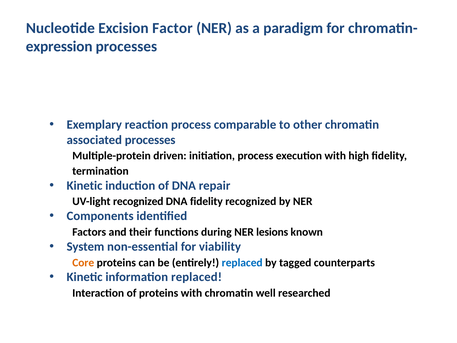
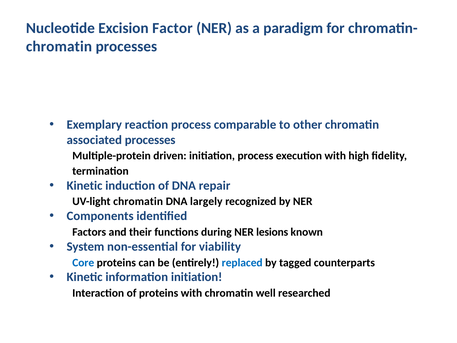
expression: expression -> chromatin (59, 46)
UV-light recognized: recognized -> chromatin (138, 201)
DNA fidelity: fidelity -> largely (206, 201)
Core colour: orange -> blue (83, 262)
information replaced: replaced -> initiation (197, 277)
